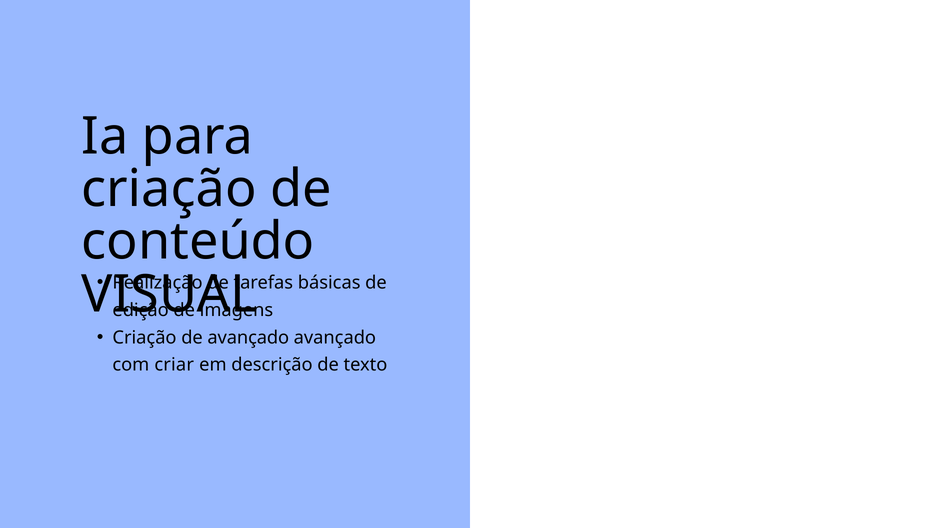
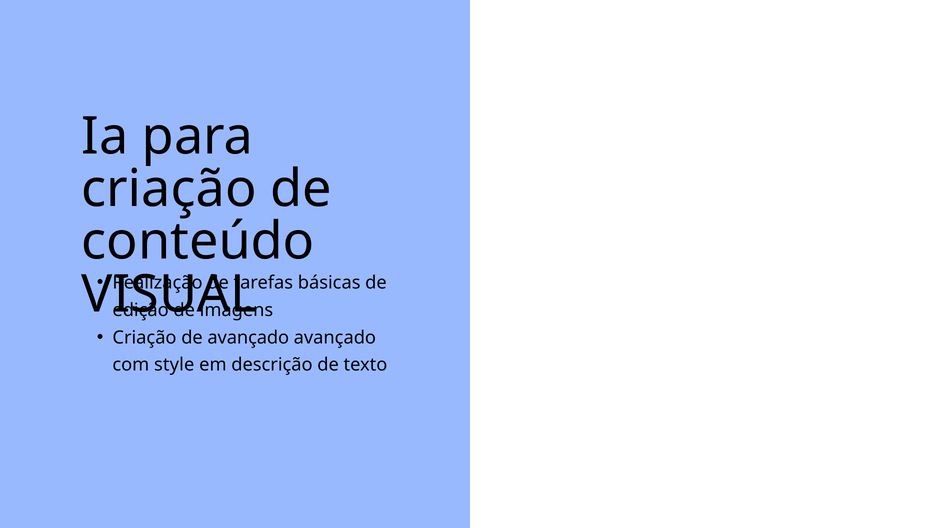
criar: criar -> style (174, 365)
